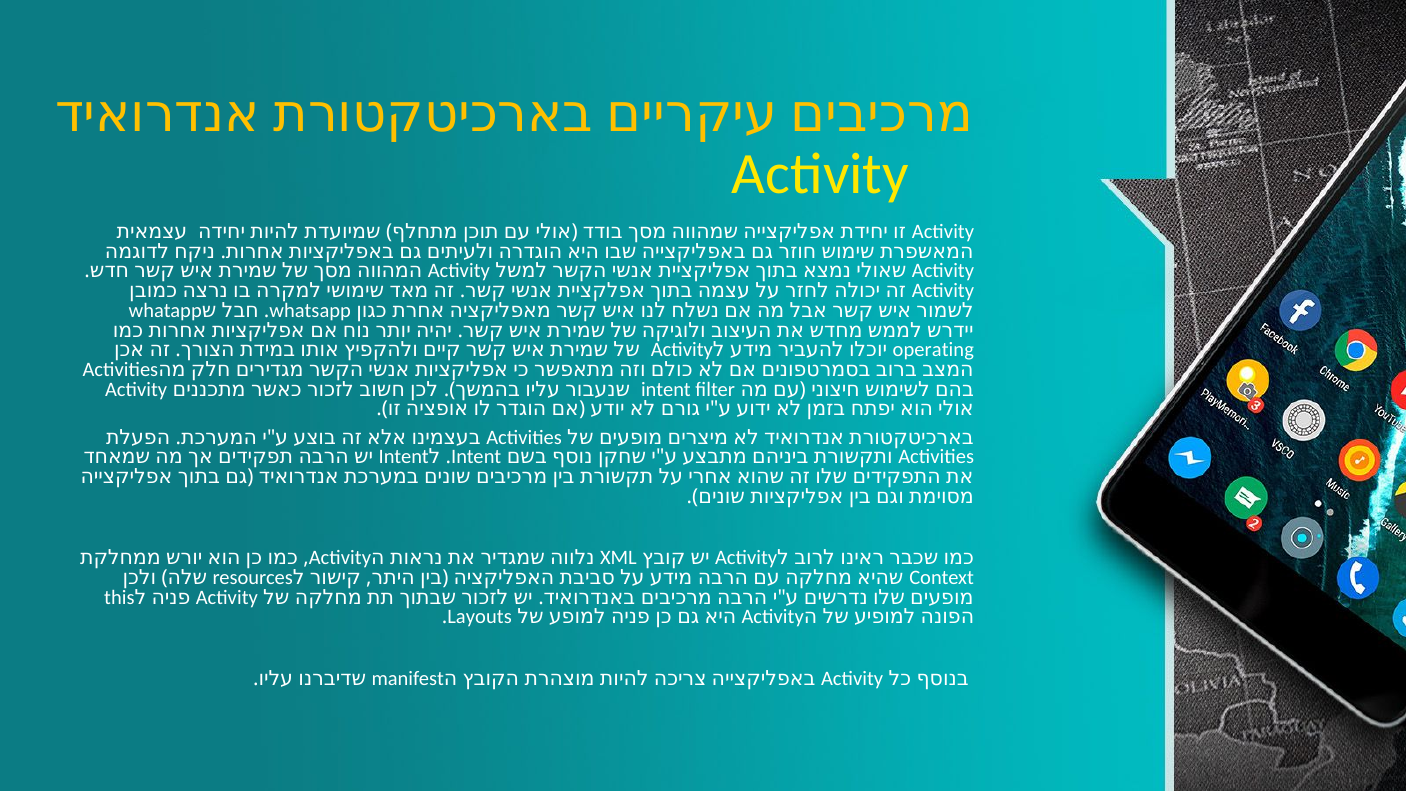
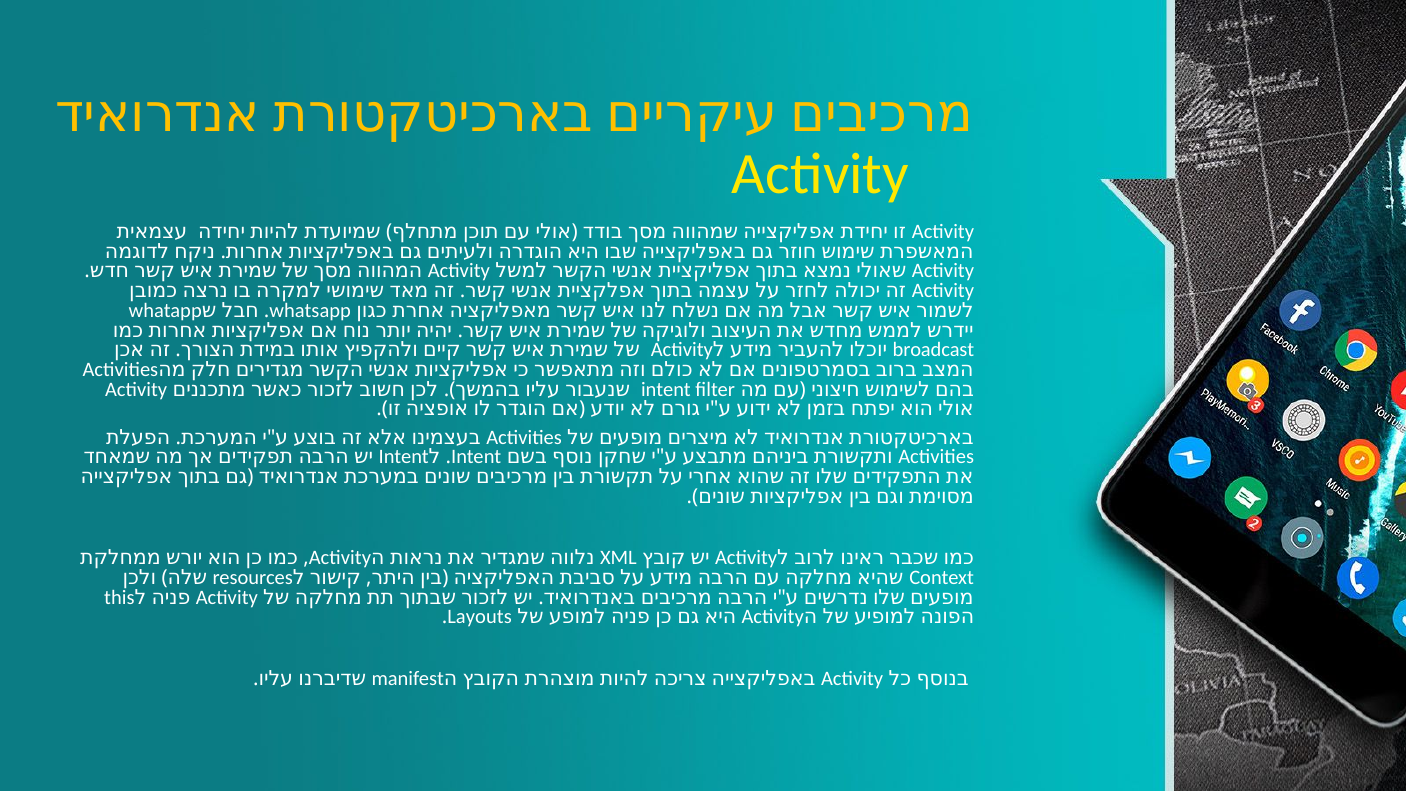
operating: operating -> broadcast (933, 350)
